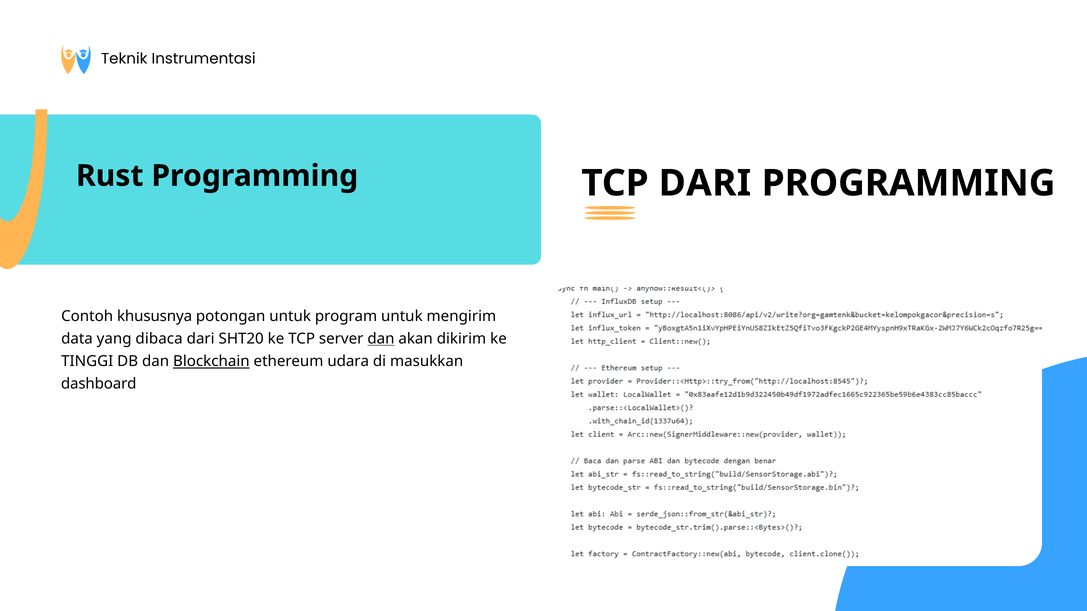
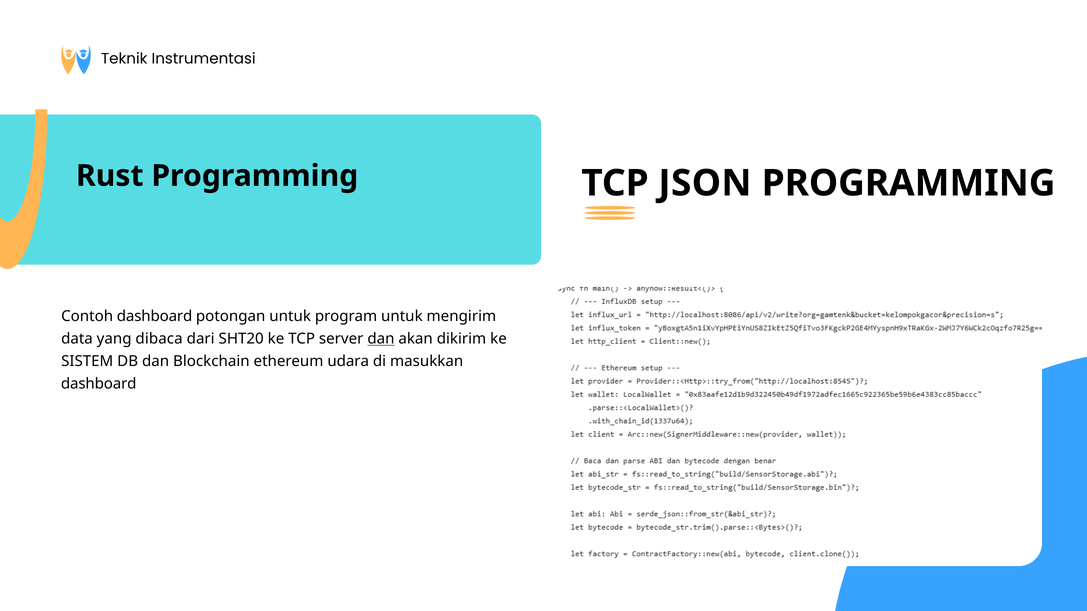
TCP DARI: DARI -> JSON (705, 183)
Contoh khususnya: khususnya -> dashboard (155, 316)
TINGGI: TINGGI -> SISTEM (87, 362)
Blockchain underline: present -> none (211, 362)
